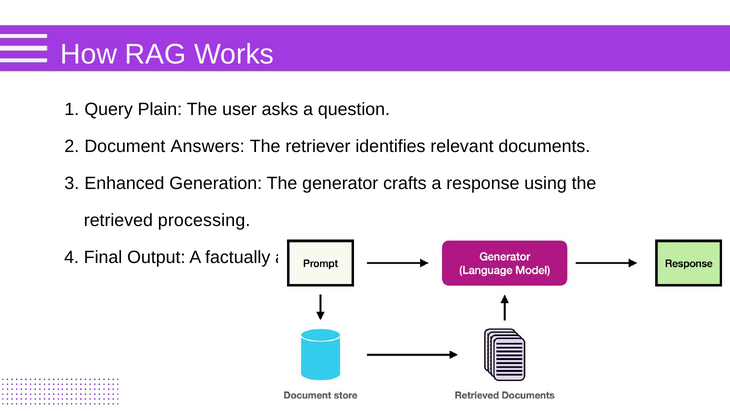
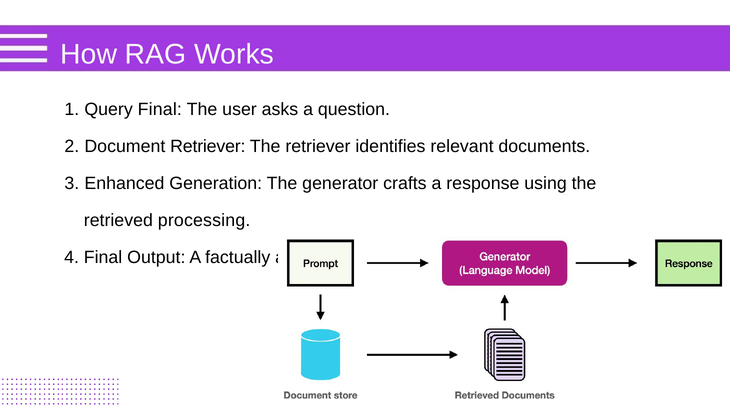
Query Plain: Plain -> Final (160, 109)
Document Answers: Answers -> Retriever (208, 146)
